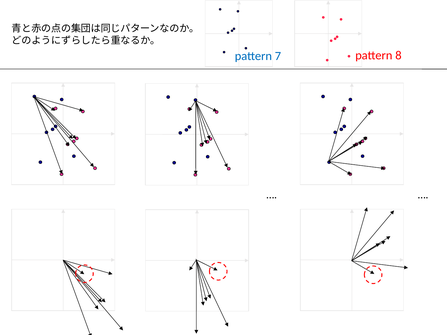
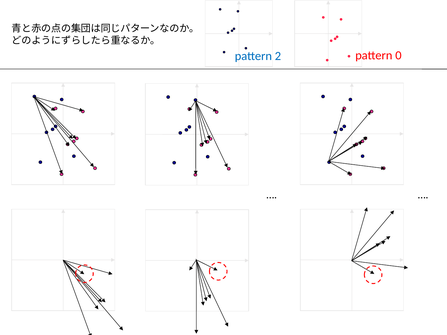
7: 7 -> 2 (278, 56)
8: 8 -> 0 (398, 56)
